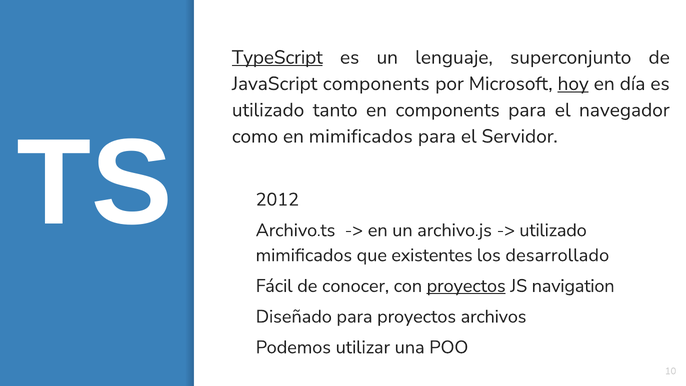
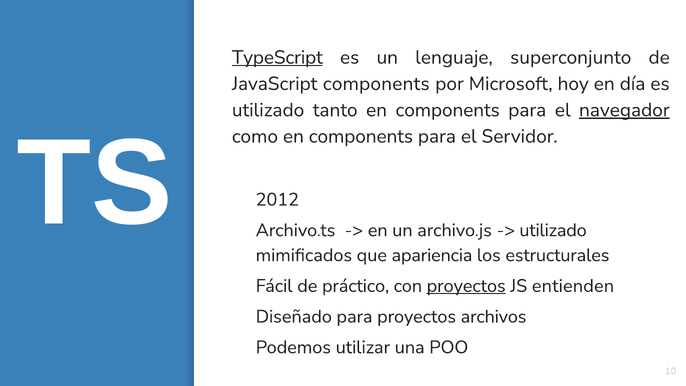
hoy underline: present -> none (573, 84)
navegador underline: none -> present (624, 110)
como en mimificados: mimificados -> components (361, 136)
existentes: existentes -> apariencia (432, 255)
desarrollado: desarrollado -> estructurales (557, 255)
conocer: conocer -> práctico (356, 286)
navigation: navigation -> entienden (573, 286)
